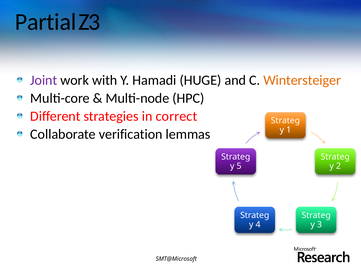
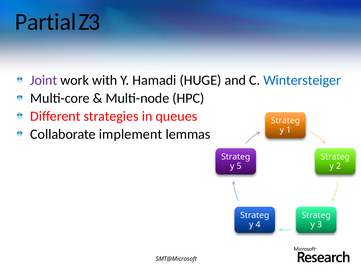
Wintersteiger colour: orange -> blue (302, 80)
correct: correct -> queues (176, 116)
verification: verification -> implement (131, 134)
